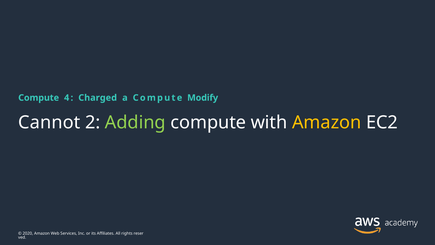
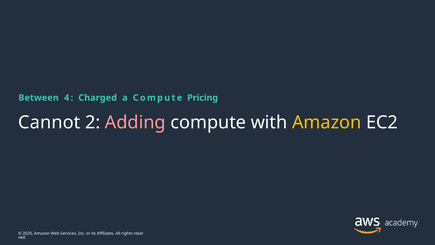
Compute: Compute -> Between (39, 98)
Modify: Modify -> Pricing (203, 98)
Adding colour: light green -> pink (135, 122)
